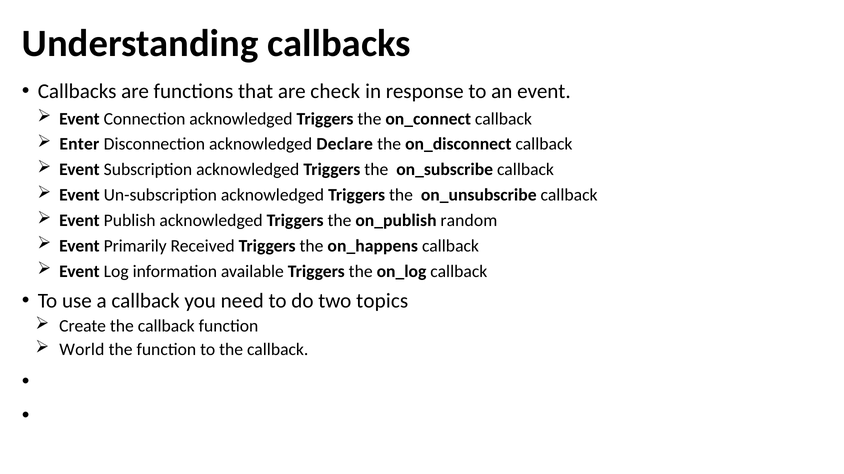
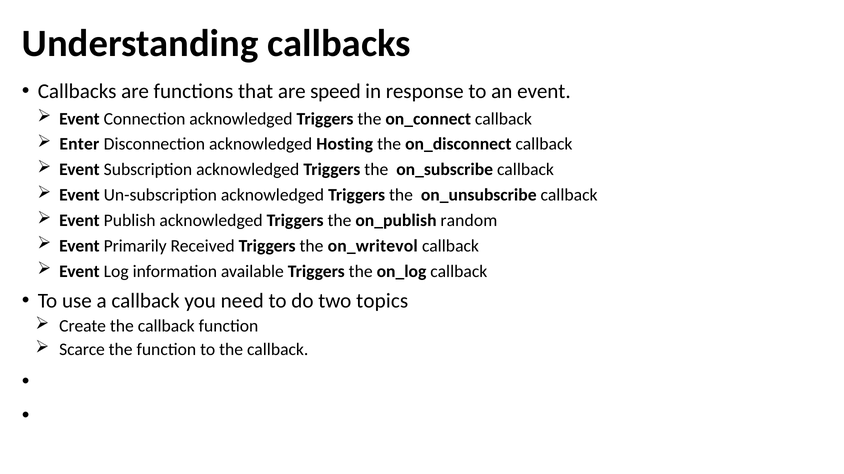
check: check -> speed (335, 92)
Declare: Declare -> Hosting (345, 144)
on_happens: on_happens -> on_writevol (373, 246)
World: World -> Scarce (82, 350)
